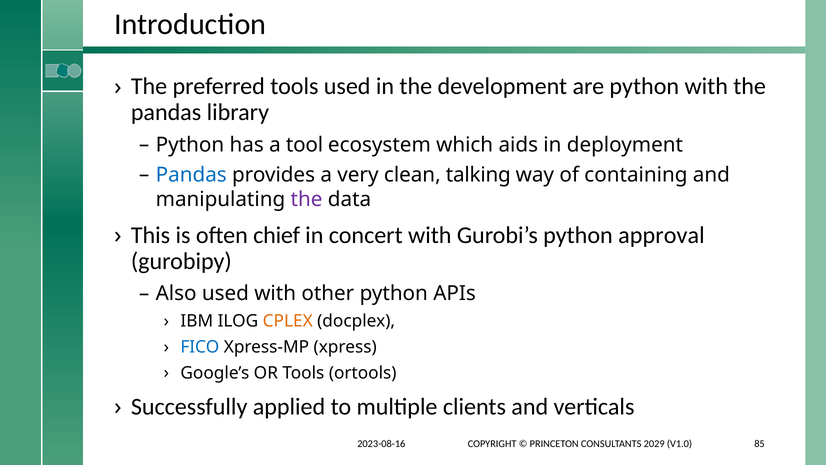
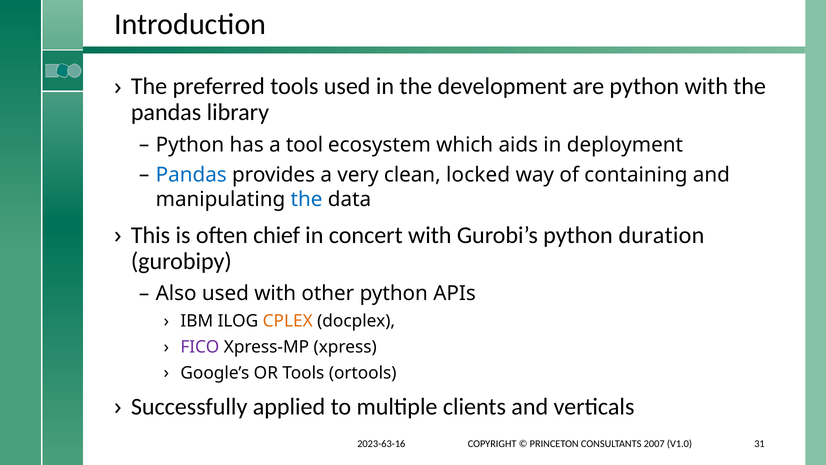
talking: talking -> locked (478, 175)
the colour: purple -> blue (307, 199)
approval: approval -> duration (661, 235)
FICO colour: blue -> purple (200, 347)
2029: 2029 -> 2007 (654, 444)
85: 85 -> 31 (760, 444)
2023-08-16: 2023-08-16 -> 2023-63-16 (381, 444)
